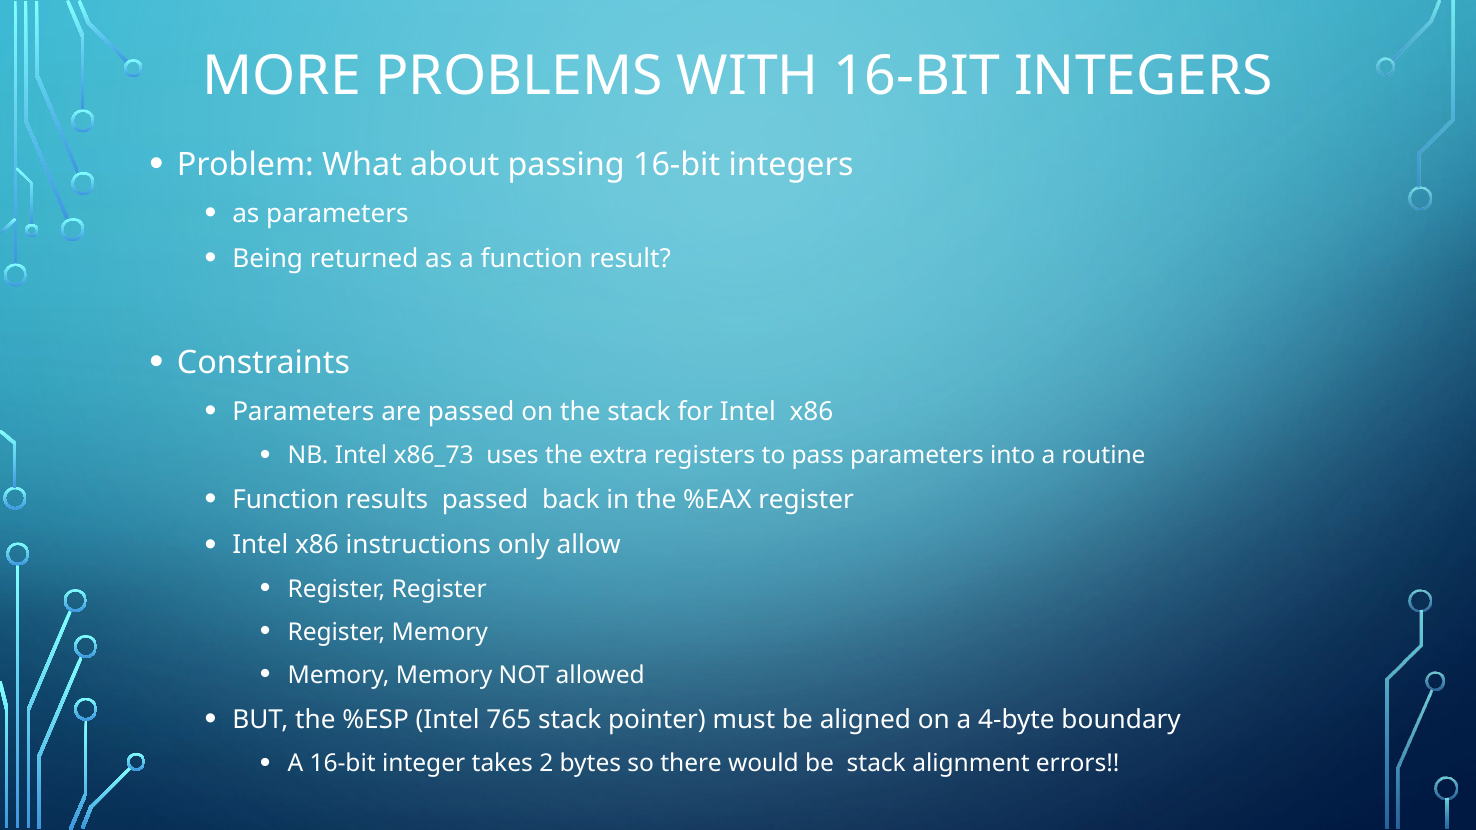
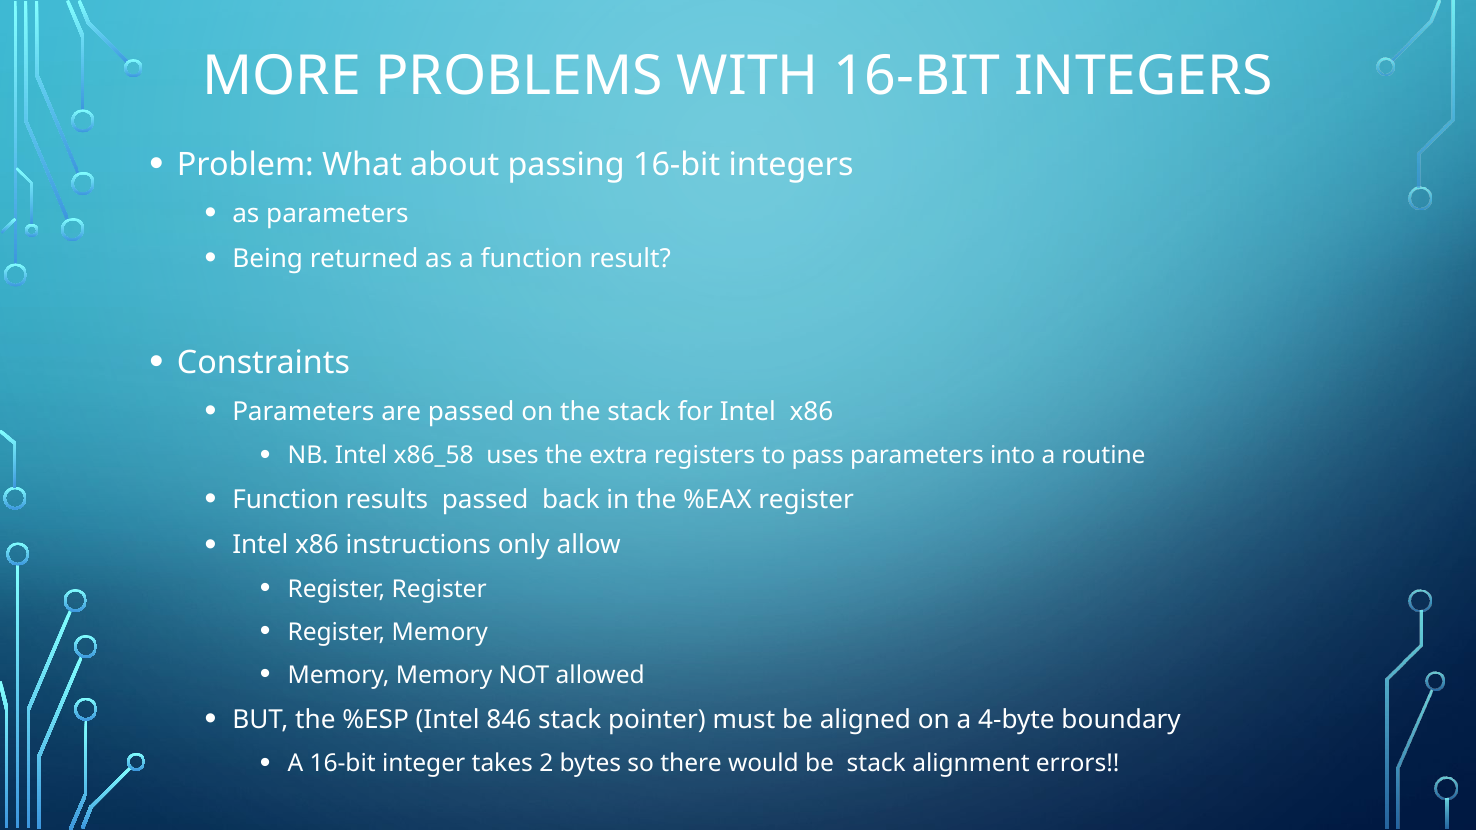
x86_73: x86_73 -> x86_58 (434, 456)
765: 765 -> 846 (509, 720)
